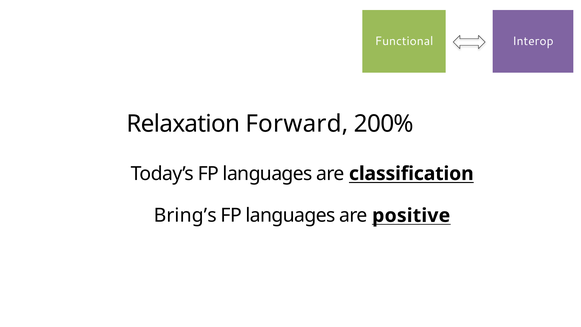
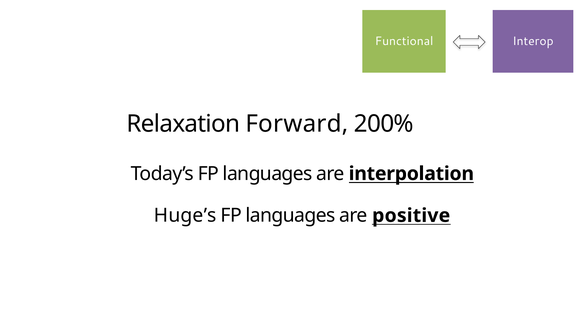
classification: classification -> interpolation (411, 174)
Bring’s: Bring’s -> Huge’s (185, 215)
